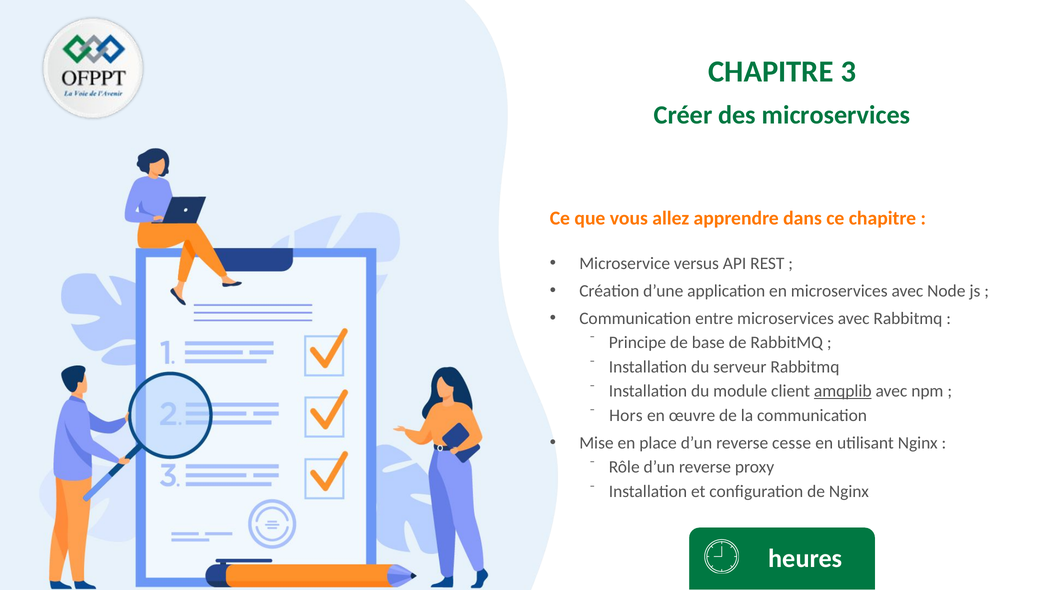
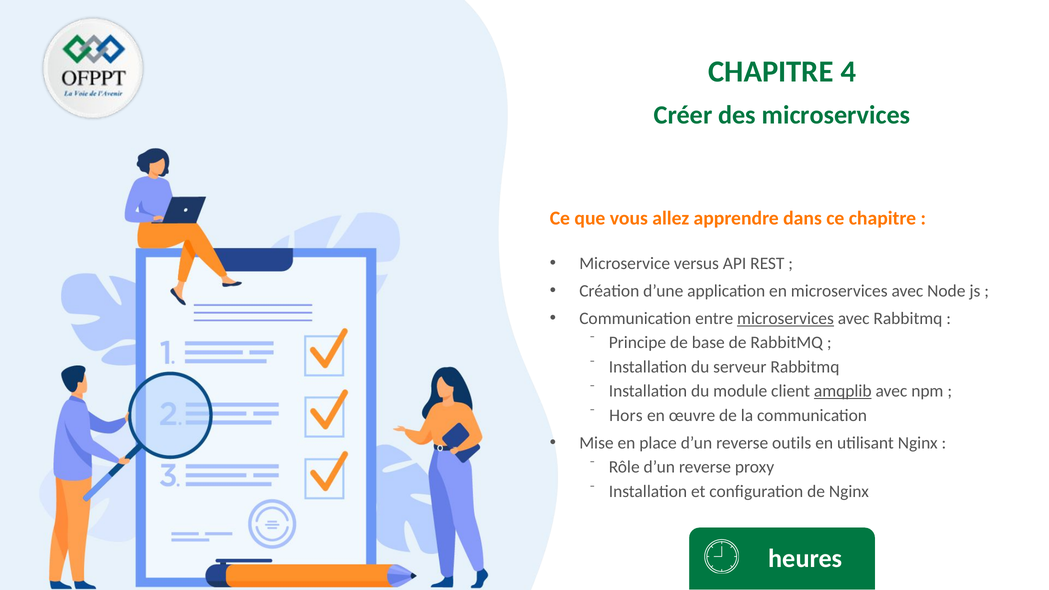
3: 3 -> 4 (848, 72)
microservices underline: none -> present (785, 318)
cesse: cesse -> outils (792, 443)
